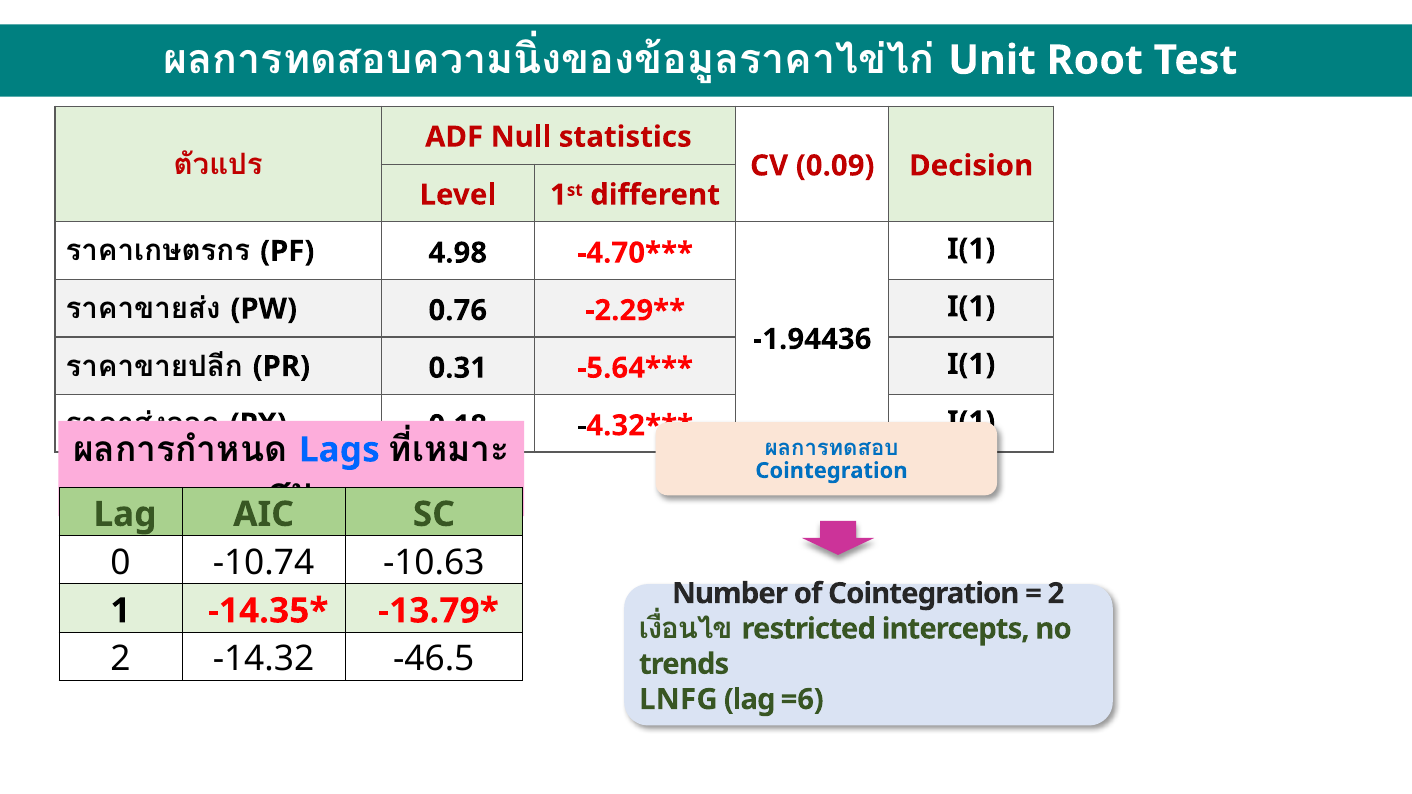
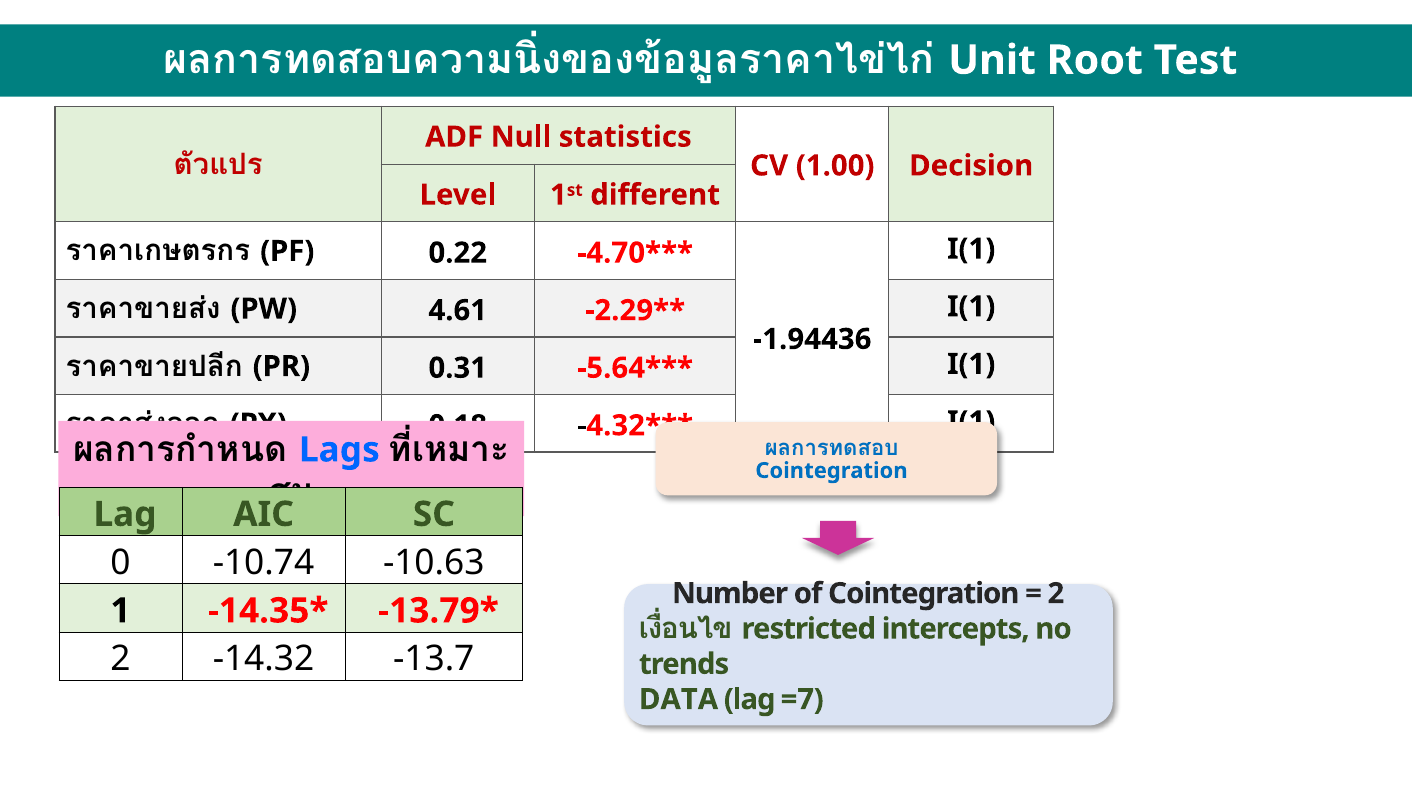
0.09: 0.09 -> 1.00 (835, 166)
4.98: 4.98 -> 0.22 (458, 253)
0.76: 0.76 -> 4.61 (458, 311)
-46.5: -46.5 -> -13.7 (434, 659)
LNFG: LNFG -> DATA (679, 700)
=6: =6 -> =7 (802, 700)
